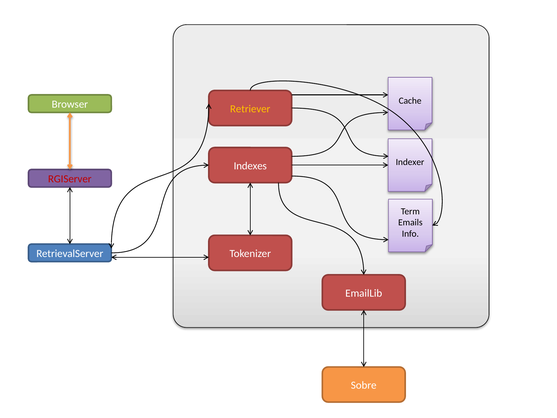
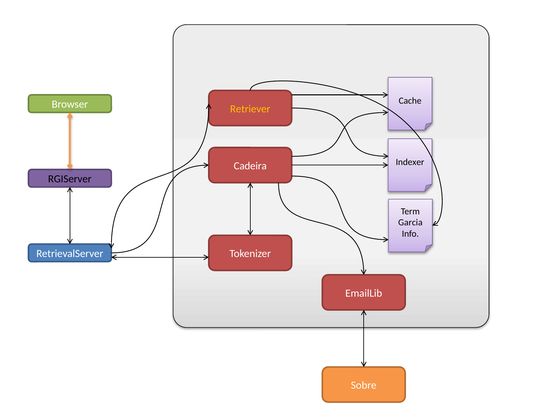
Indexes: Indexes -> Cadeira (250, 166)
RGIServer colour: red -> black (70, 179)
Emails: Emails -> Garcia (410, 222)
